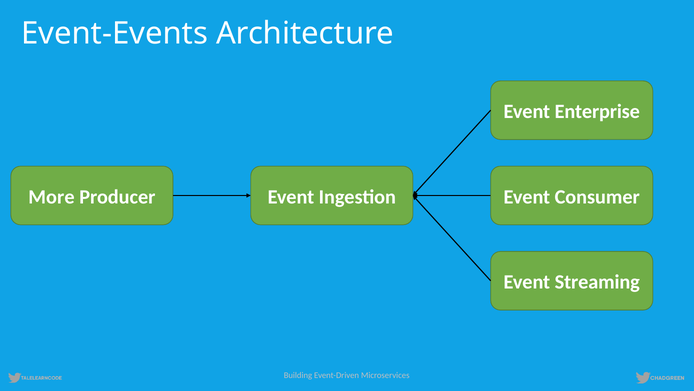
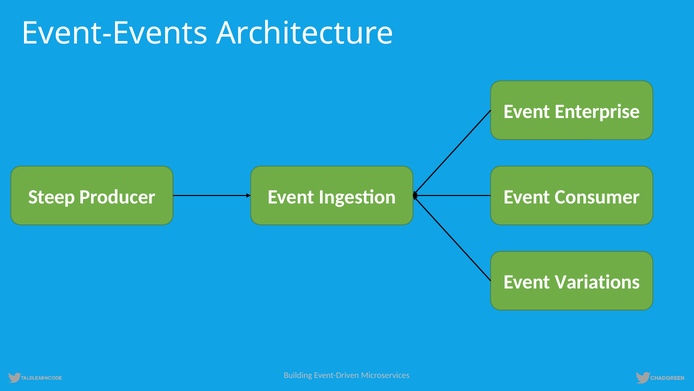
More: More -> Steep (52, 197)
Streaming: Streaming -> Variations (597, 282)
